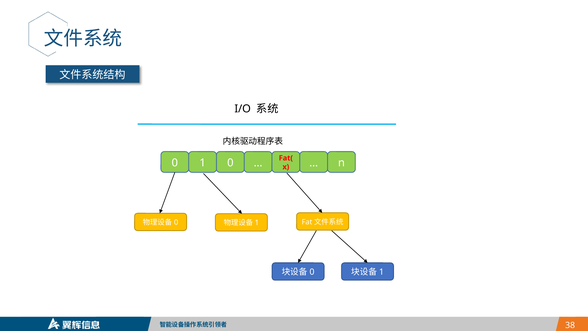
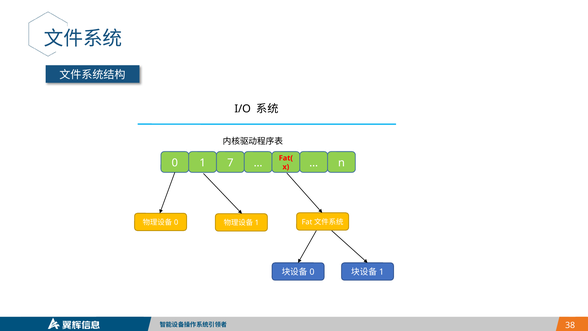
1 0: 0 -> 7 (230, 163)
